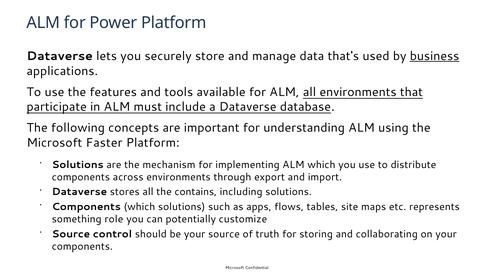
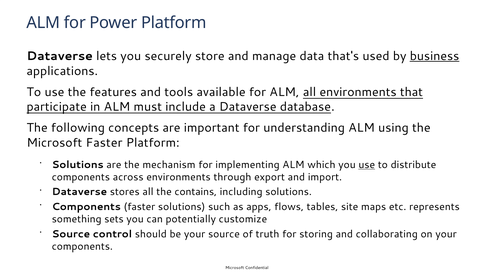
use underline: none -> present (367, 165)
Components which: which -> faster (139, 207)
role: role -> sets (114, 219)
